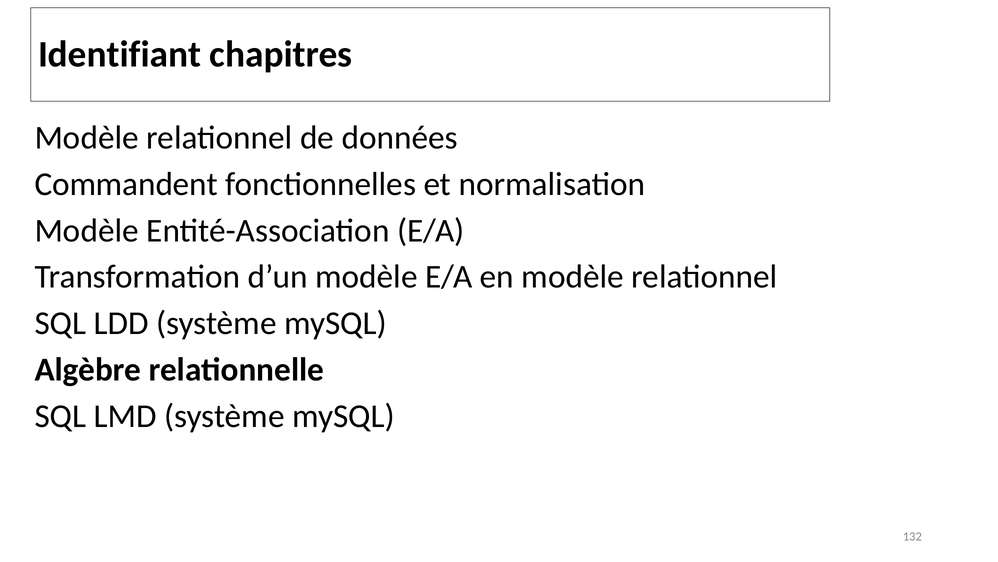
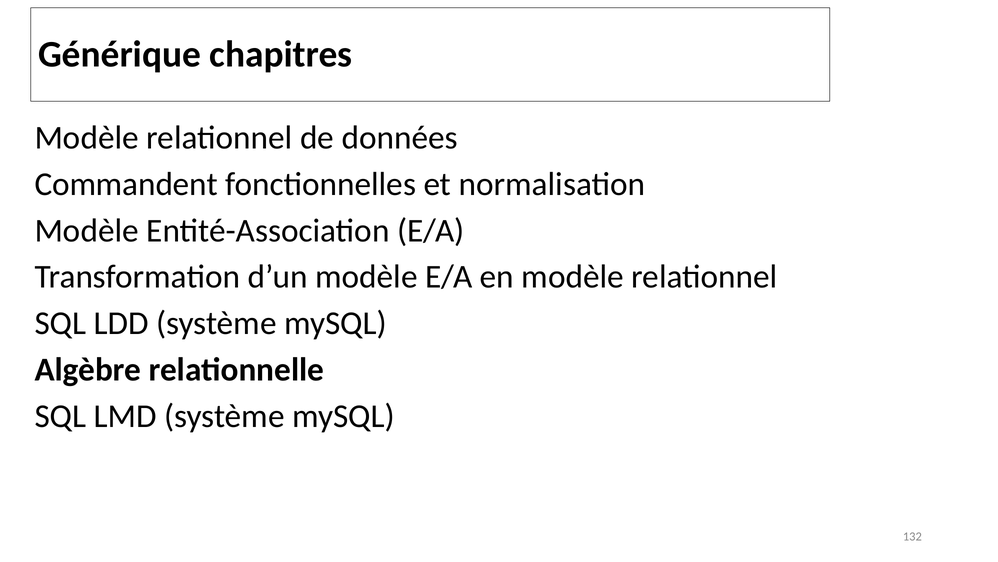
Identifiant: Identifiant -> Générique (119, 54)
